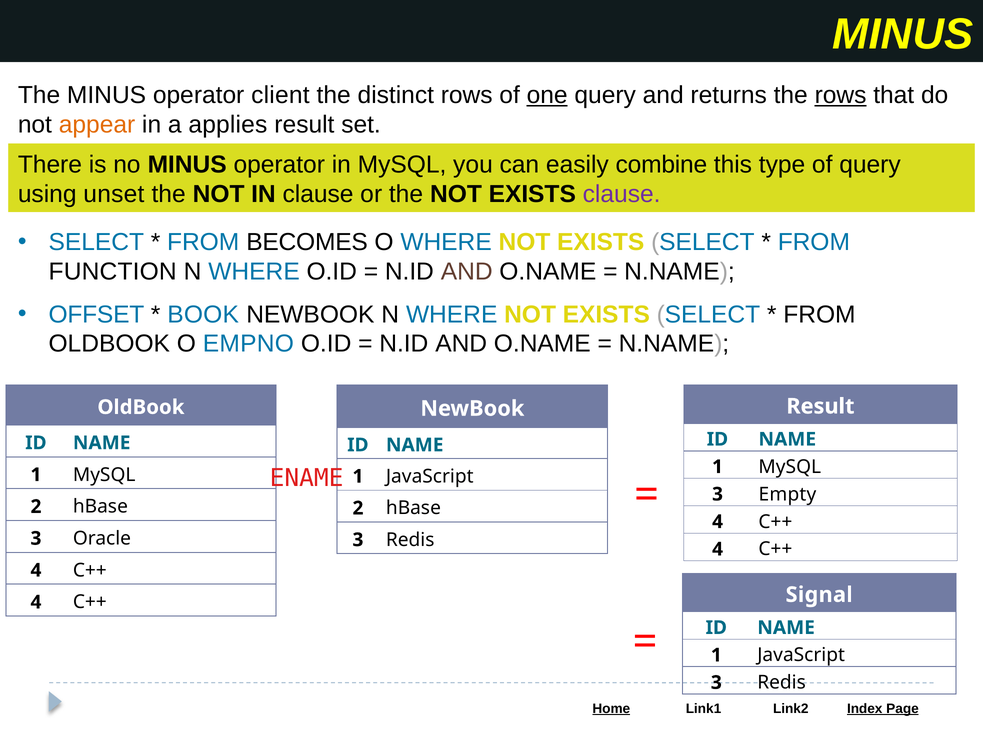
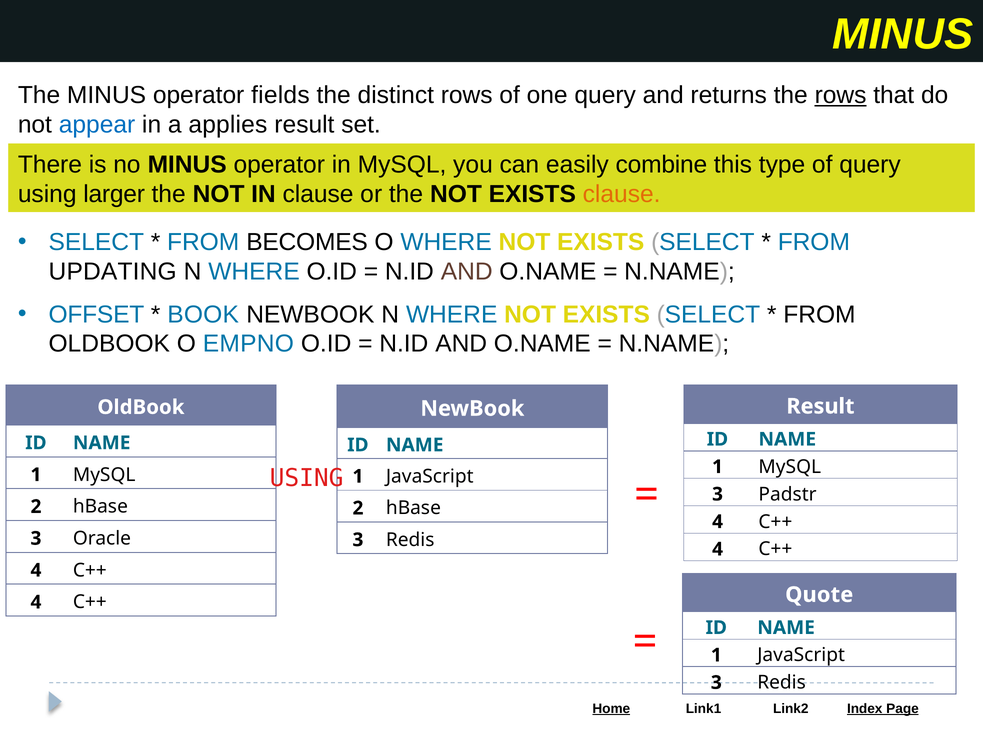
client: client -> fields (280, 95)
one underline: present -> none (547, 95)
appear colour: orange -> blue (97, 124)
unset: unset -> larger (114, 194)
clause colour: purple -> orange (622, 194)
FUNCTION: FUNCTION -> UPDATING (113, 272)
ENAME: ENAME -> USING (307, 478)
Empty: Empty -> Padstr (788, 494)
Signal: Signal -> Quote (819, 595)
